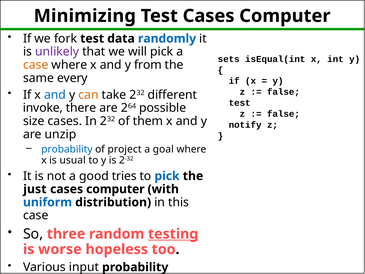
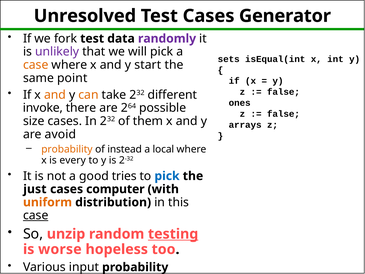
Minimizing: Minimizing -> Unresolved (85, 16)
Test Cases Computer: Computer -> Generator (285, 16)
randomly colour: blue -> purple (167, 39)
from: from -> start (148, 65)
every: every -> point (72, 78)
and colour: blue -> orange (55, 95)
test: test -> ones (240, 103)
notify: notify -> arrays (245, 125)
unzip: unzip -> avoid (60, 134)
probability colour: blue -> orange (67, 149)
project: project -> instead (125, 149)
goal: goal -> local (163, 149)
usual: usual -> every (73, 160)
uniform colour: blue -> orange (48, 202)
case underline: none -> present (36, 215)
three: three -> unzip (66, 234)
